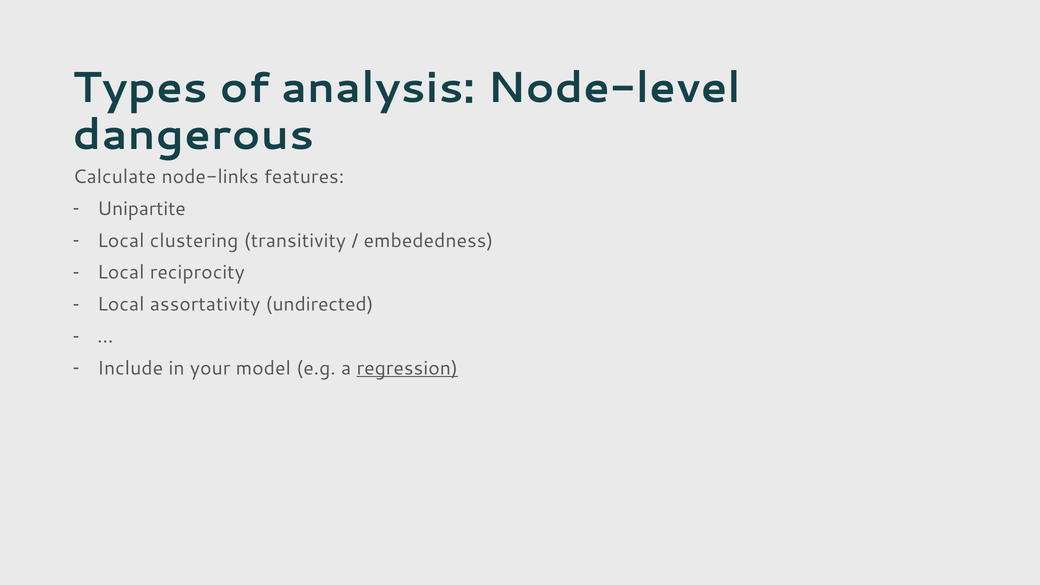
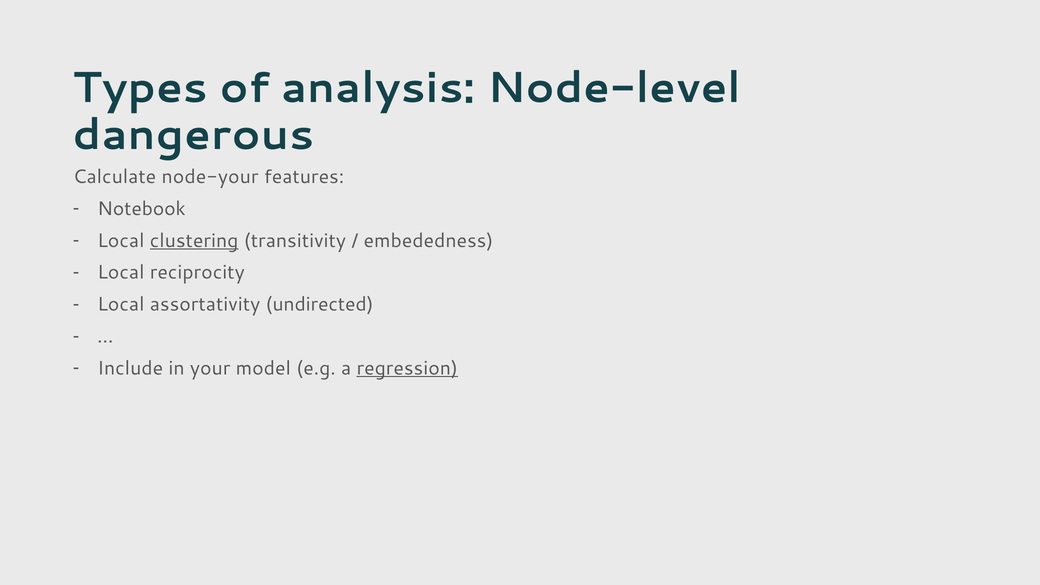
node-links: node-links -> node-your (210, 177)
Unipartite: Unipartite -> Notebook (141, 209)
clustering underline: none -> present (194, 241)
